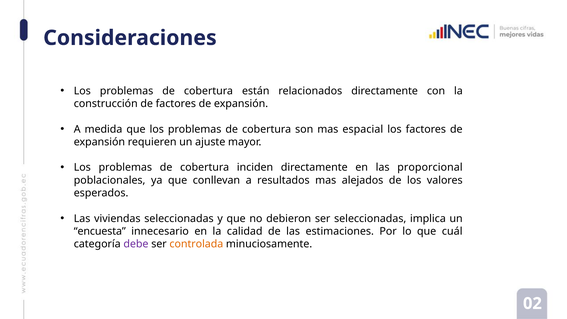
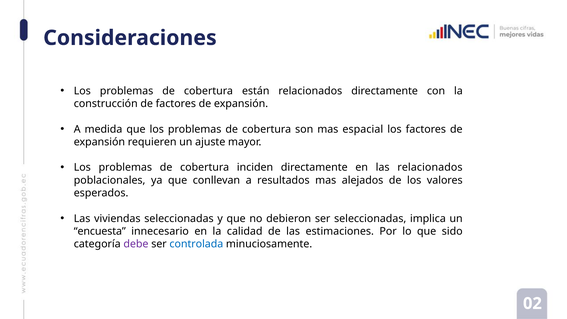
las proporcional: proporcional -> relacionados (430, 167)
cuál: cuál -> sido (452, 231)
controlada colour: orange -> blue (196, 244)
